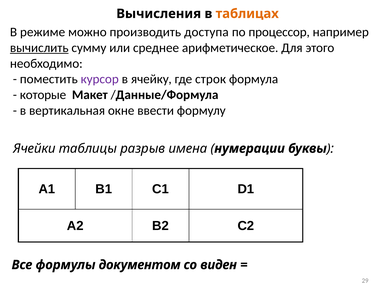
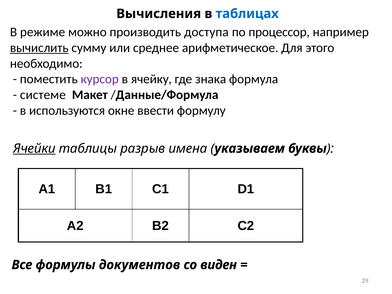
таблицах colour: orange -> blue (247, 14)
строк: строк -> знака (211, 79)
которые: которые -> системе (43, 95)
вертикальная: вертикальная -> используются (67, 111)
Ячейки underline: none -> present (34, 148)
нумерации: нумерации -> указываем (250, 148)
документом: документом -> документов (140, 265)
